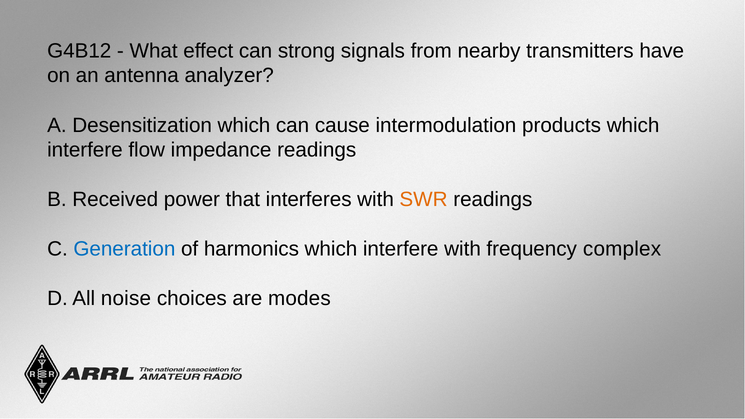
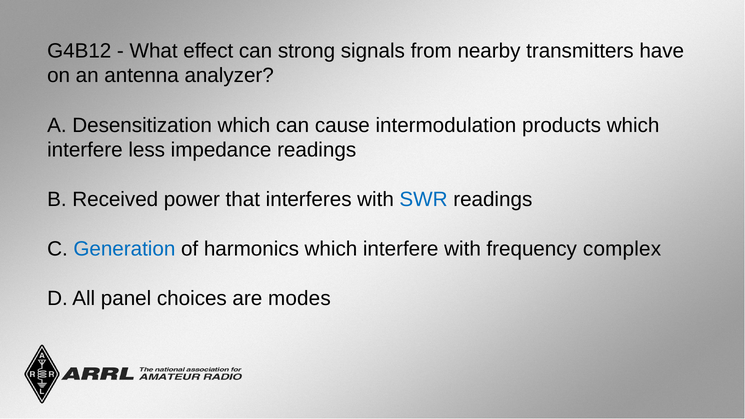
flow: flow -> less (147, 150)
SWR colour: orange -> blue (424, 200)
noise: noise -> panel (126, 299)
